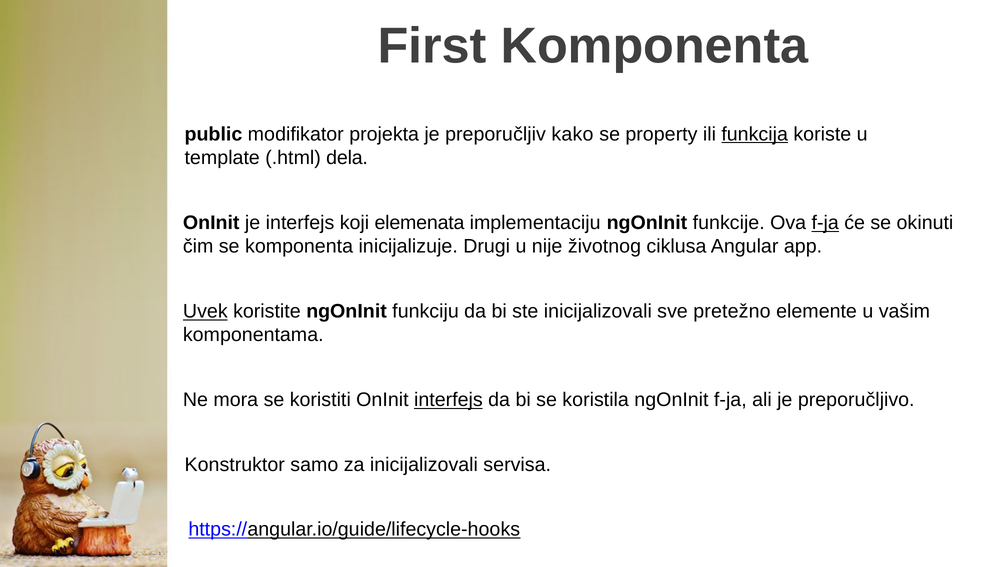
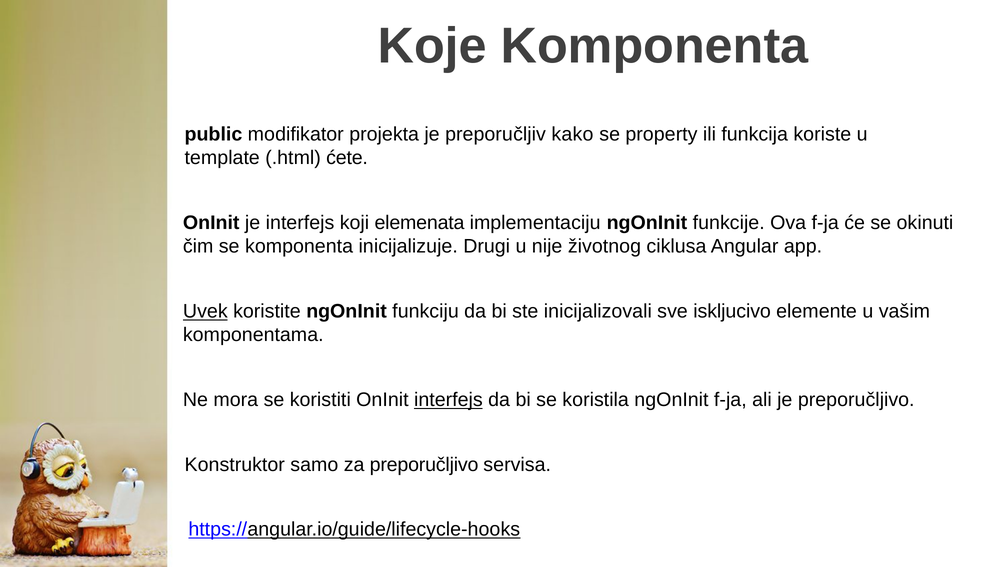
First: First -> Koje (432, 46)
funkcija underline: present -> none (755, 134)
dela: dela -> ćete (347, 158)
f-ja underline: present -> none (825, 223)
pretežno: pretežno -> iskljucivo (732, 311)
za inicijalizovali: inicijalizovali -> preporučljivo (424, 465)
